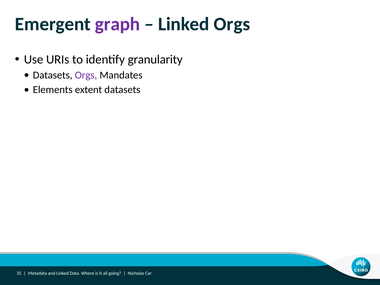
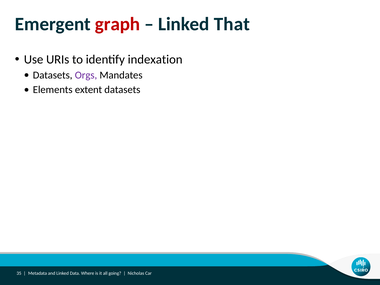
graph colour: purple -> red (118, 24)
Linked Orgs: Orgs -> That (232, 24)
granularity: granularity -> indexation (155, 59)
